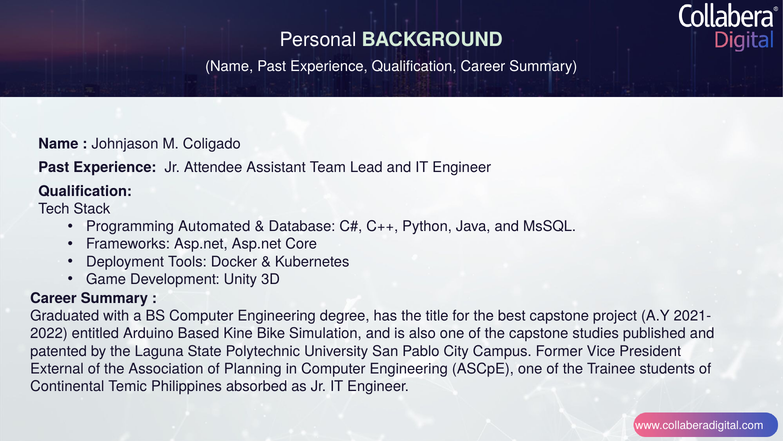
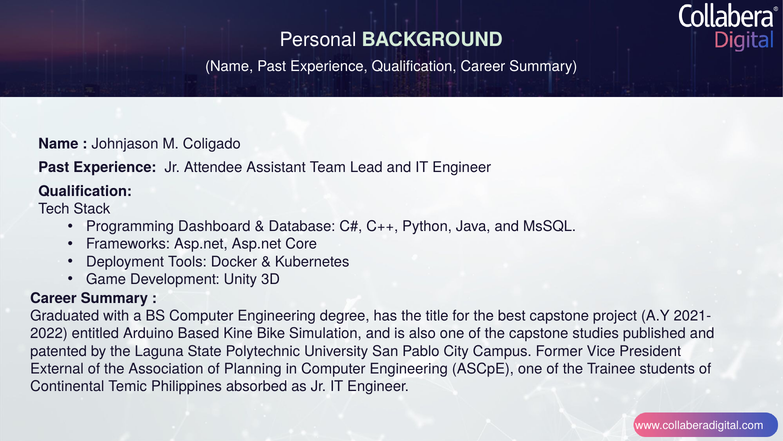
Automated: Automated -> Dashboard (214, 226)
